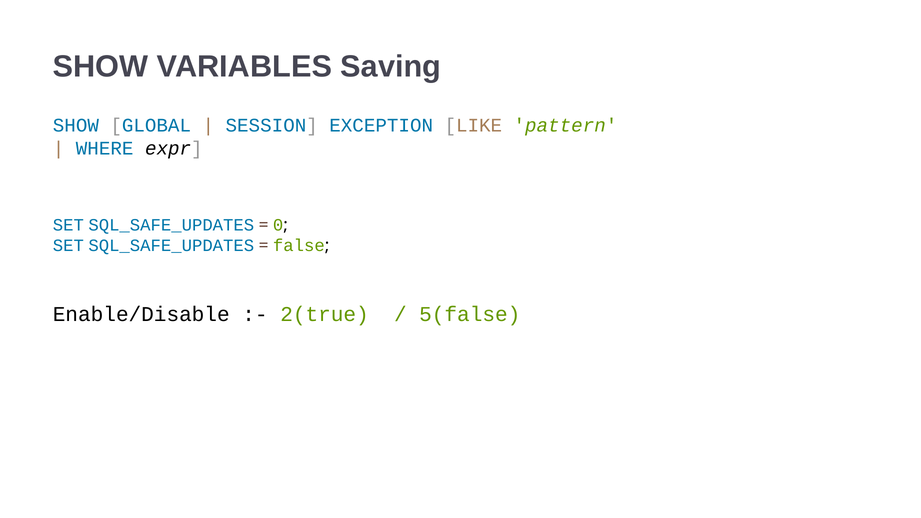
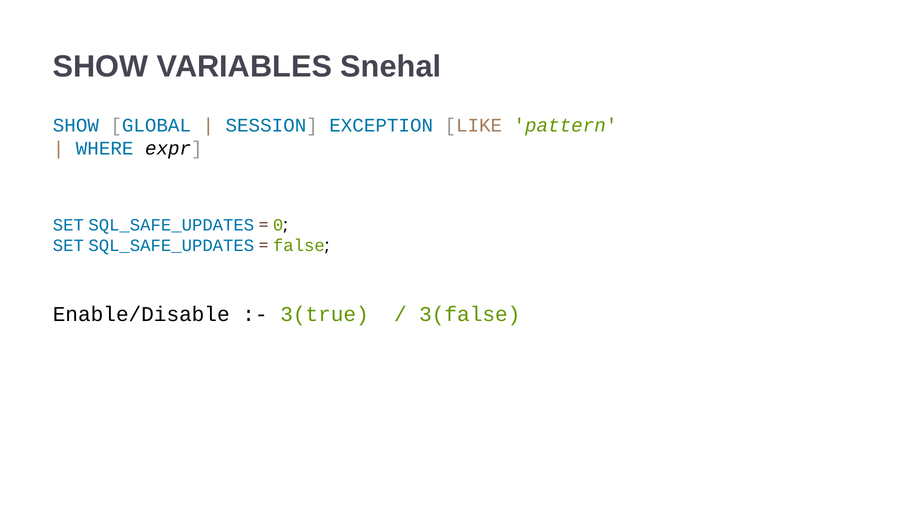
Saving: Saving -> Snehal (391, 67)
2(true: 2(true -> 3(true (325, 314)
5(false: 5(false -> 3(false (470, 314)
